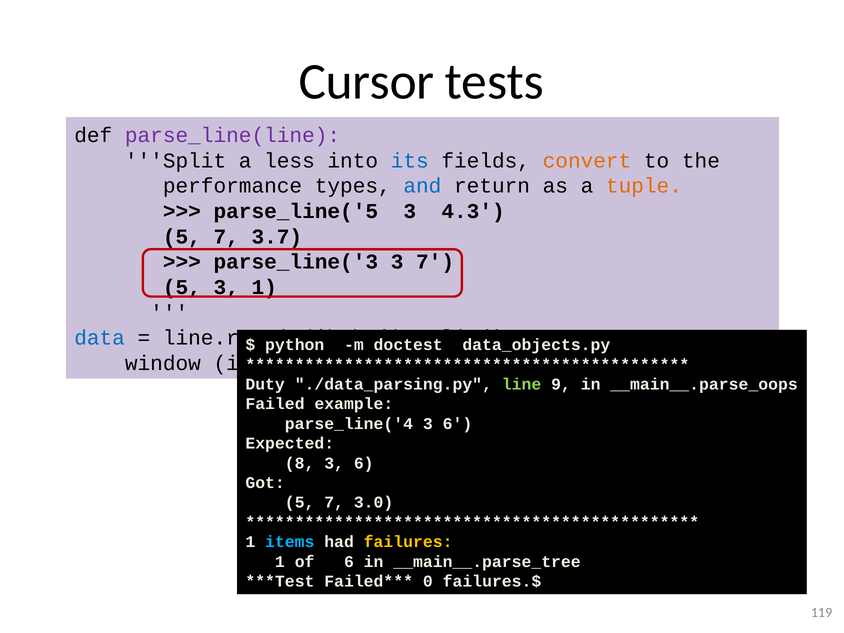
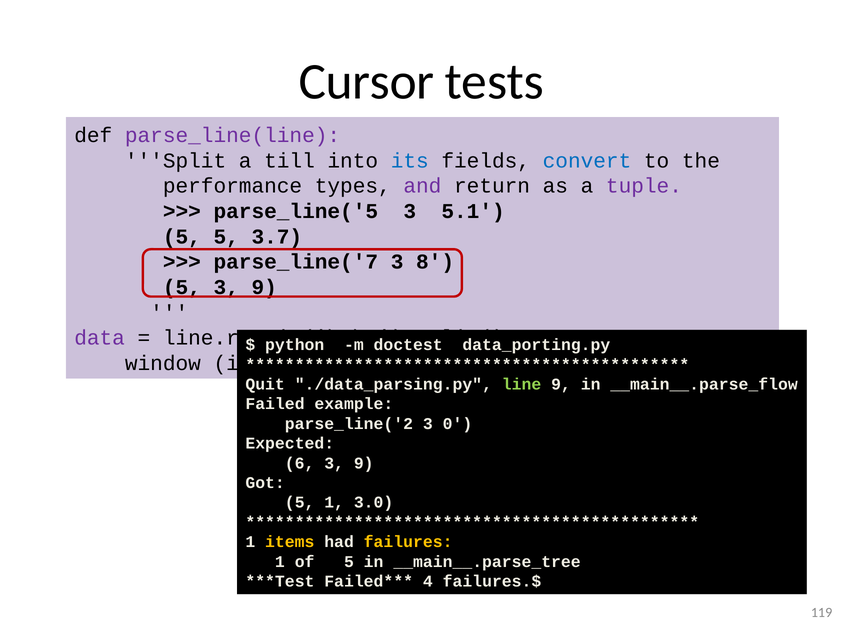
less: less -> till (289, 161)
convert colour: orange -> blue (587, 161)
and colour: blue -> purple (422, 186)
tuple colour: orange -> purple (644, 186)
4.3: 4.3 -> 5.1 (473, 211)
7: 7 -> 5 (226, 237)
parse_line('3: parse_line('3 -> parse_line('7 (296, 262)
3 7: 7 -> 8 (435, 262)
5 3 1: 1 -> 9 (264, 287)
data colour: blue -> purple (100, 338)
data_objects.py: data_objects.py -> data_porting.py (536, 345)
Duty: Duty -> Quit (265, 384)
__main__.parse_oops: __main__.parse_oops -> __main__.parse_flow (704, 384)
parse_line('4: parse_line('4 -> parse_line('2 (349, 424)
6: 6 -> 0 (457, 424)
8: 8 -> 6 (300, 463)
6: 6 -> 9 (364, 463)
7: 7 -> 1 (334, 503)
items colour: light blue -> yellow (290, 542)
of 6: 6 -> 5 (349, 562)
0: 0 -> 4 (428, 581)
